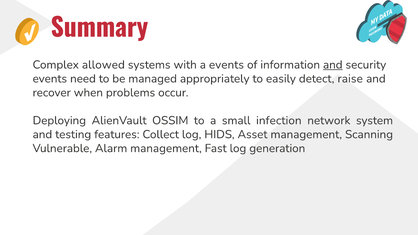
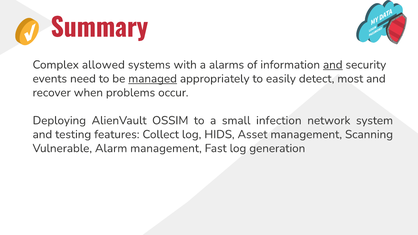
a events: events -> alarms (227, 65)
managed underline: none -> present (153, 79)
raise: raise -> most (350, 79)
